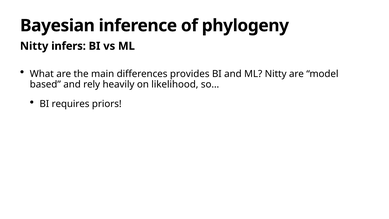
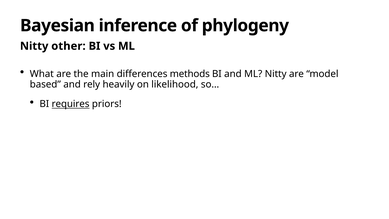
Nitty infers: infers -> other (68, 46)
differences provides: provides -> methods (190, 74)
requires underline: none -> present (71, 104)
